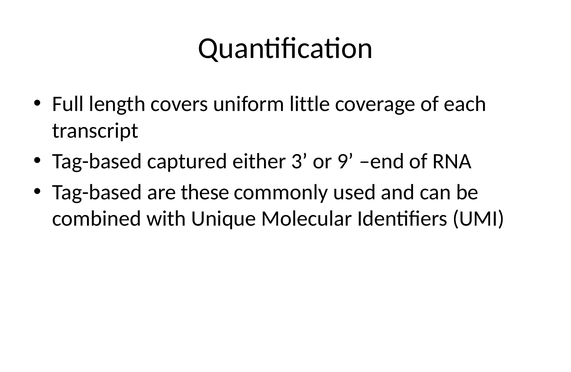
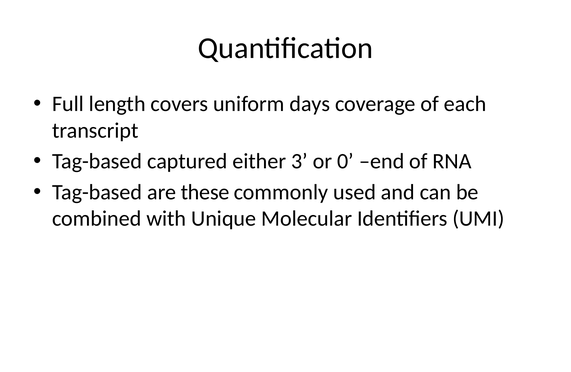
little: little -> days (310, 104)
9: 9 -> 0 (345, 162)
